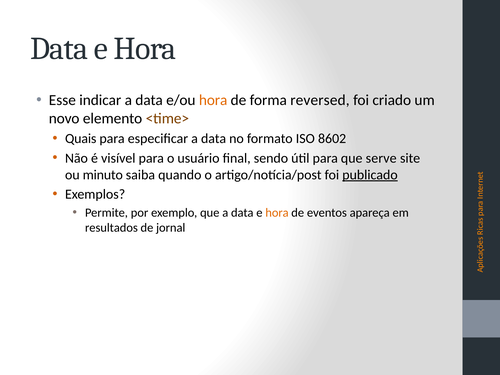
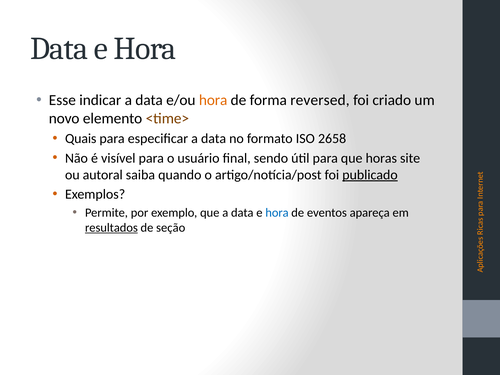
8602: 8602 -> 2658 (332, 139)
serve: serve -> horas (381, 158)
minuto: minuto -> autoral (103, 175)
hora colour: orange -> blue (277, 213)
resultados underline: none -> present (111, 228)
jornal: jornal -> seção (171, 228)
